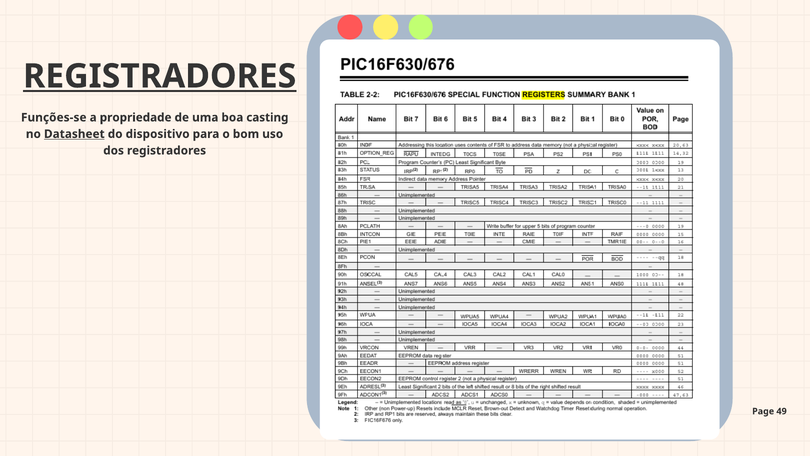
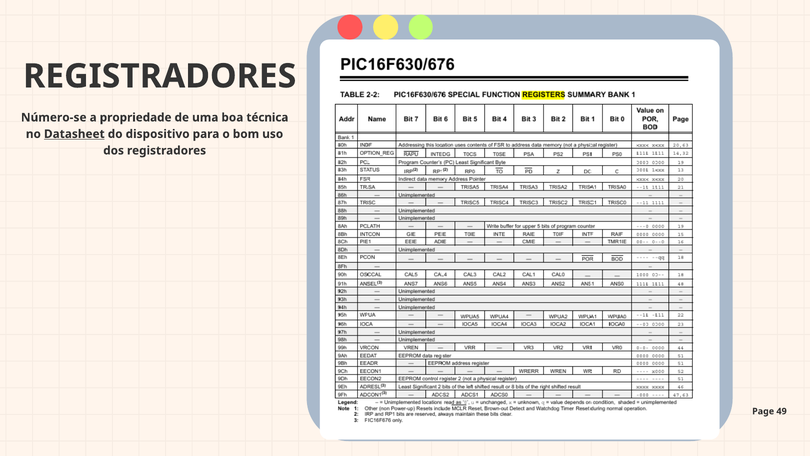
REGISTRADORES underline: present -> none (160, 76)
Funções-se: Funções-se -> Número-se (54, 117)
casting: casting -> técnica (267, 117)
